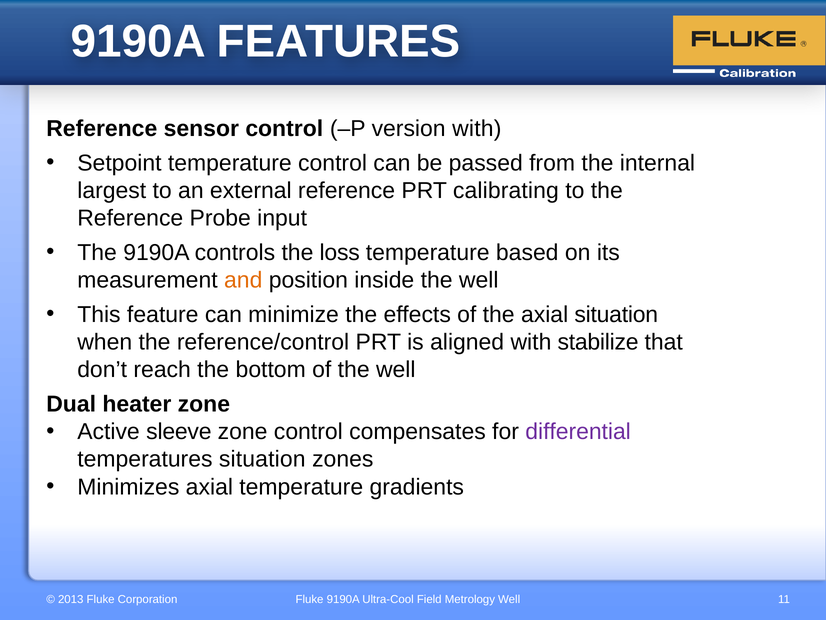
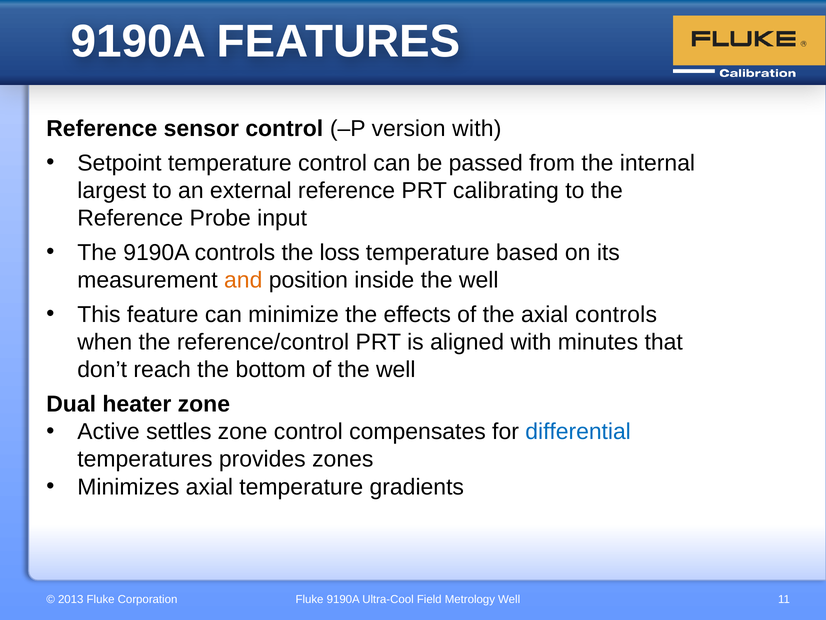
axial situation: situation -> controls (616, 314)
stabilize: stabilize -> minutes (598, 342)
sleeve: sleeve -> settles (179, 431)
differential colour: purple -> blue (578, 431)
temperatures situation: situation -> provides (262, 459)
